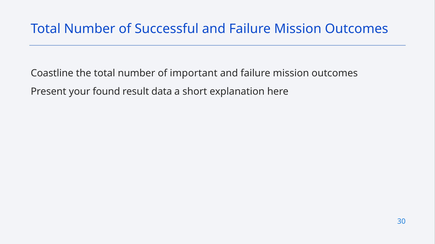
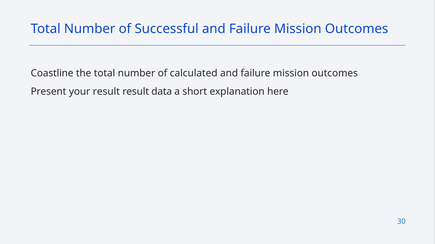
important: important -> calculated (194, 73)
your found: found -> result (106, 92)
